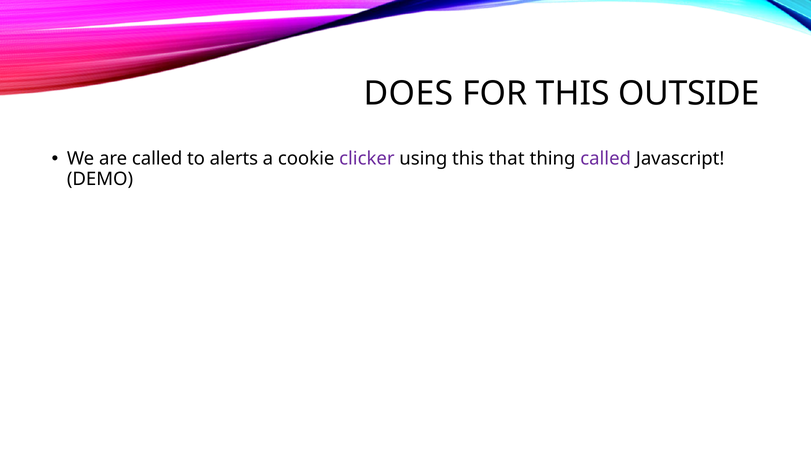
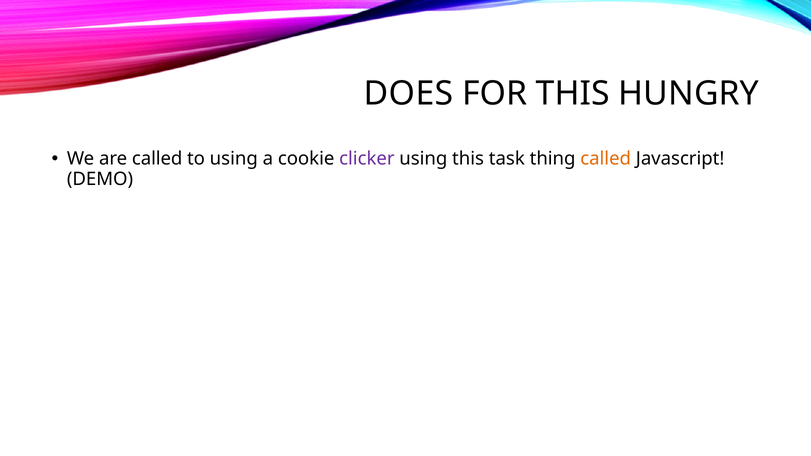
OUTSIDE: OUTSIDE -> HUNGRY (689, 94)
to alerts: alerts -> using (234, 159)
that: that -> task (507, 159)
called colour: purple -> orange (606, 159)
